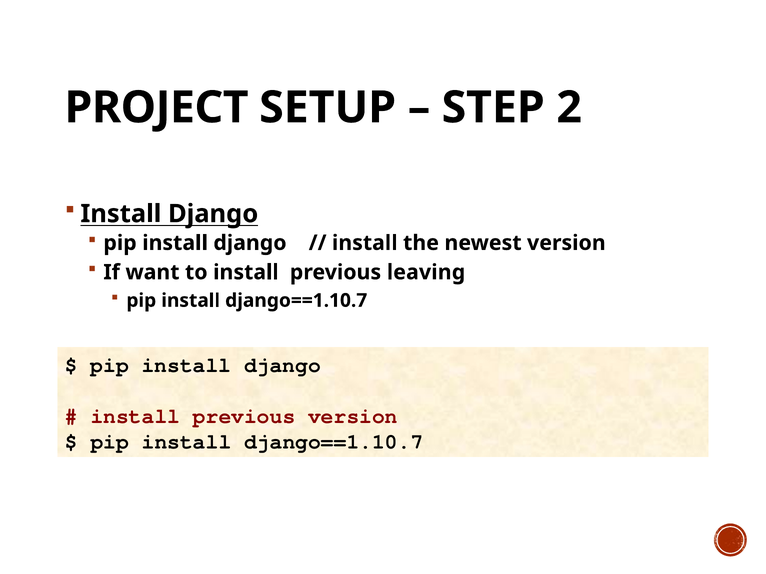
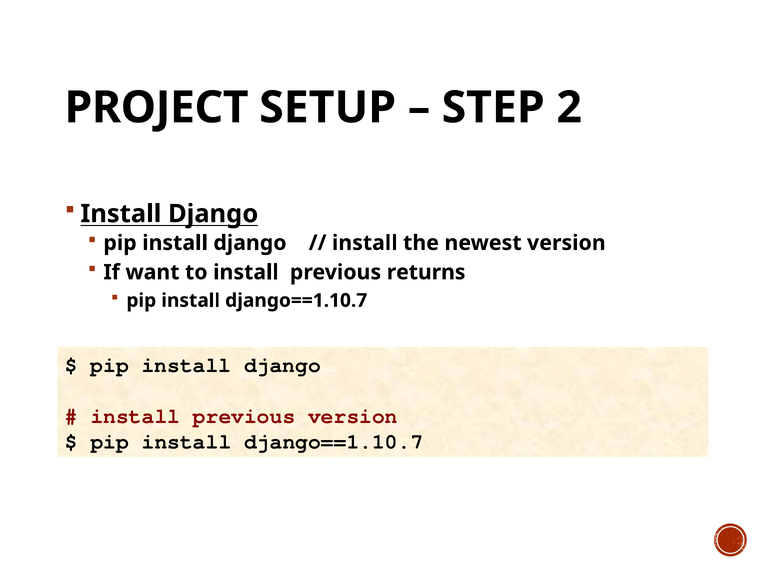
leaving: leaving -> returns (426, 273)
